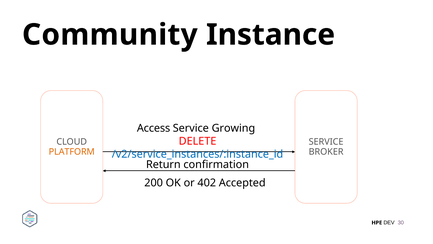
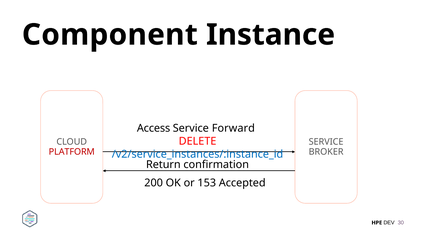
Community: Community -> Component (110, 35)
Growing: Growing -> Forward (233, 128)
PLATFORM colour: orange -> red (72, 151)
402: 402 -> 153 (207, 183)
